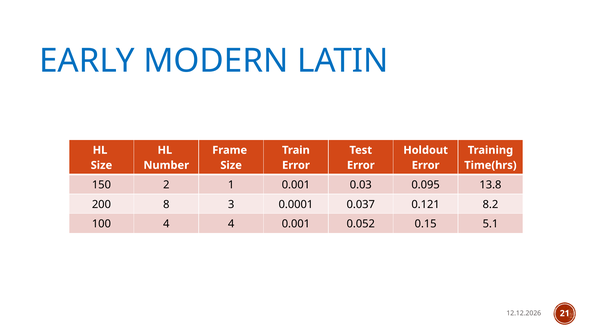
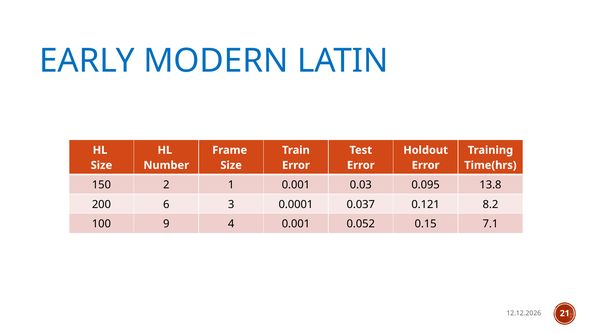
8: 8 -> 6 (166, 204)
100 4: 4 -> 9 (166, 224)
5.1: 5.1 -> 7.1 (490, 224)
